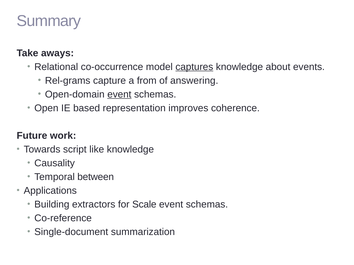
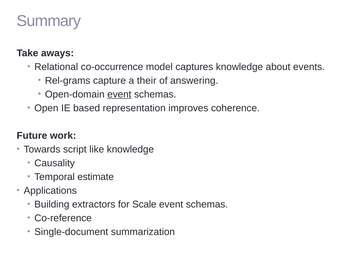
captures underline: present -> none (194, 67)
from: from -> their (147, 81)
between: between -> estimate (96, 177)
